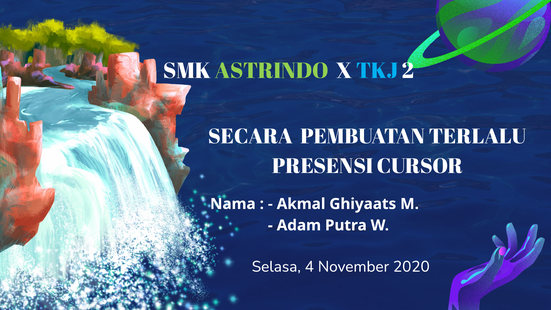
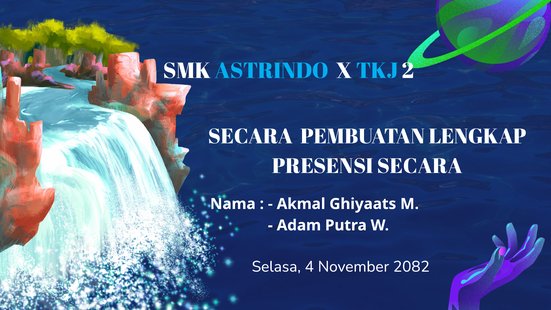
ASTRINDO colour: light green -> light blue (272, 71)
TERLALU: TERLALU -> LENGKAP (478, 137)
PRESENSI CURSOR: CURSOR -> SECARA (420, 166)
2020: 2020 -> 2082 (411, 267)
